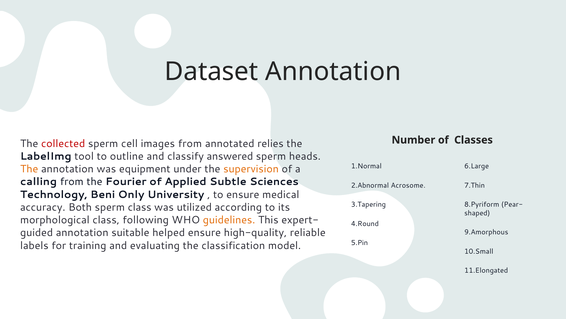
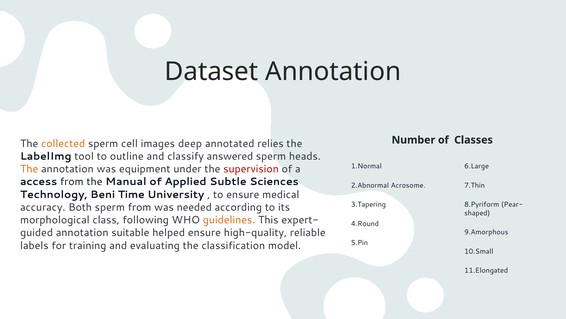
collected colour: red -> orange (63, 143)
images from: from -> deep (190, 143)
supervision colour: orange -> red (251, 169)
calling: calling -> access (39, 181)
Fourier: Fourier -> Manual (126, 181)
Only: Only -> Time (131, 194)
sperm class: class -> from (140, 207)
utilized: utilized -> needed (194, 207)
